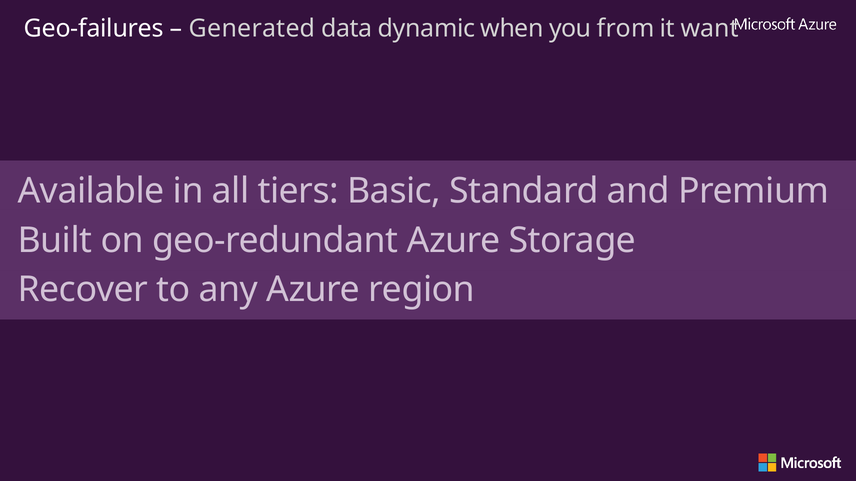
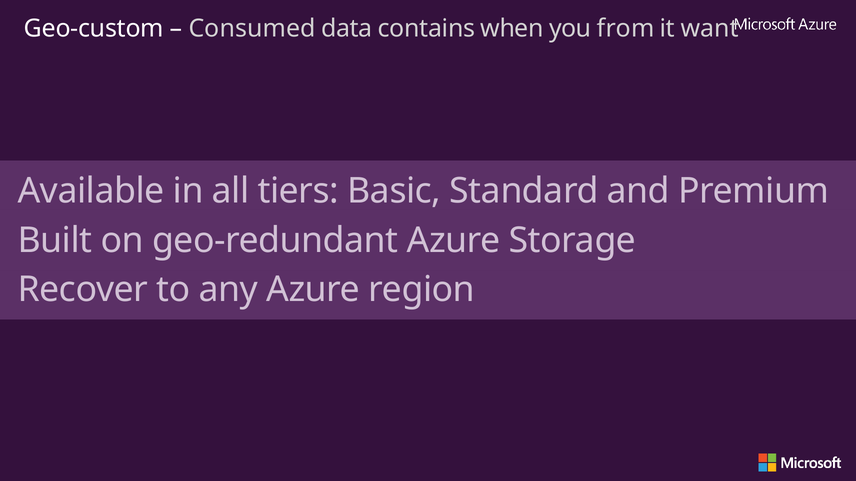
Geo-failures: Geo-failures -> Geo-custom (94, 28)
Generated: Generated -> Consumed (252, 28)
dynamic: dynamic -> contains (426, 28)
